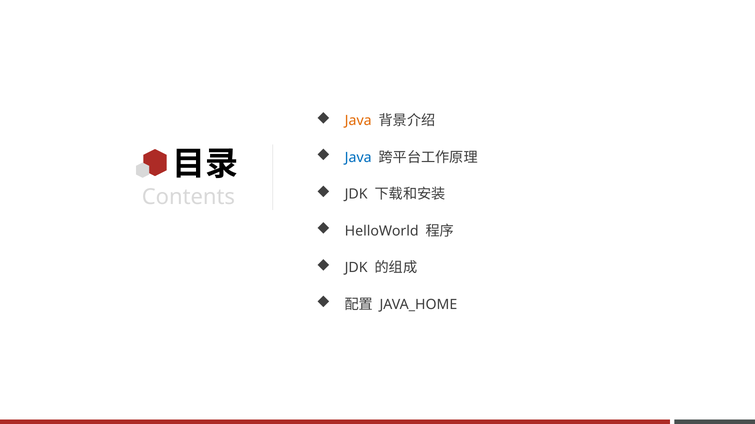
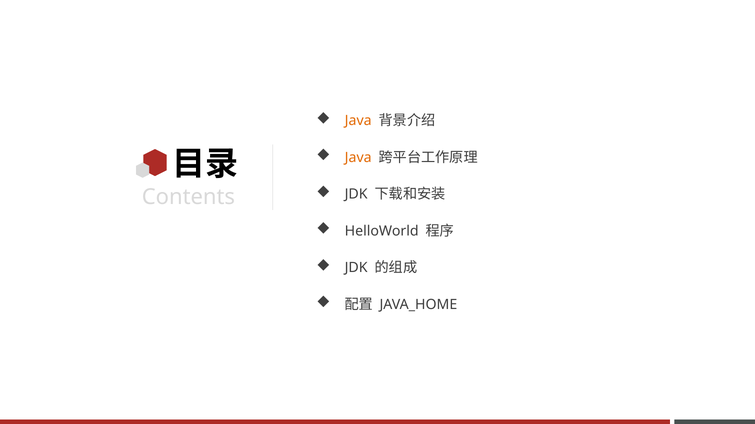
Java colour: blue -> orange (358, 158)
